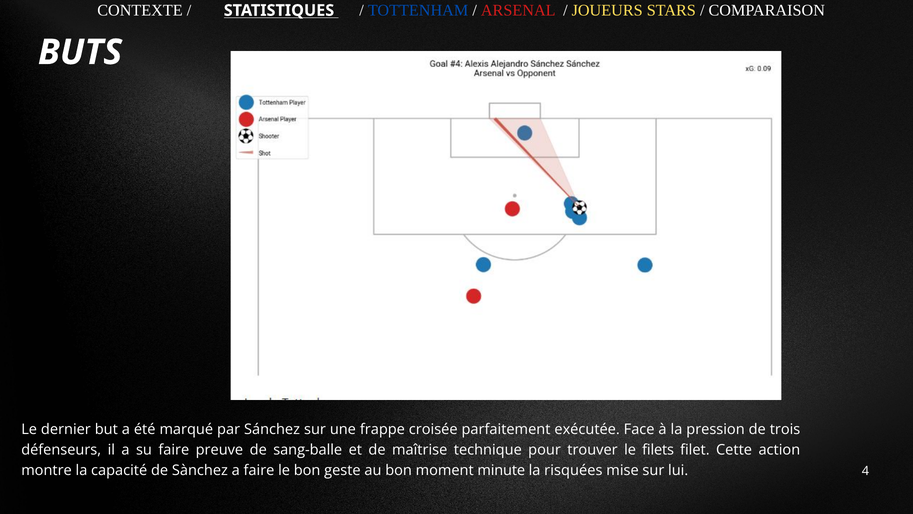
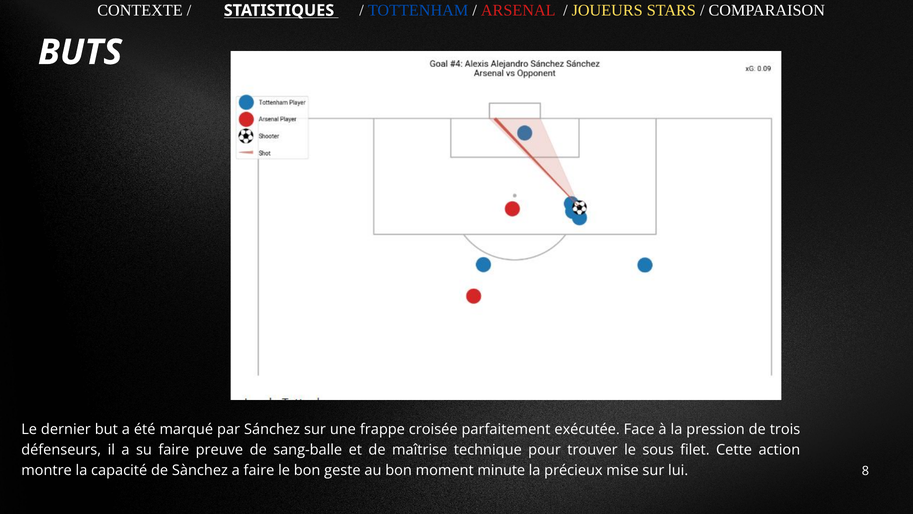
filets: filets -> sous (658, 450)
risquées: risquées -> précieux (573, 470)
4: 4 -> 8 (865, 471)
